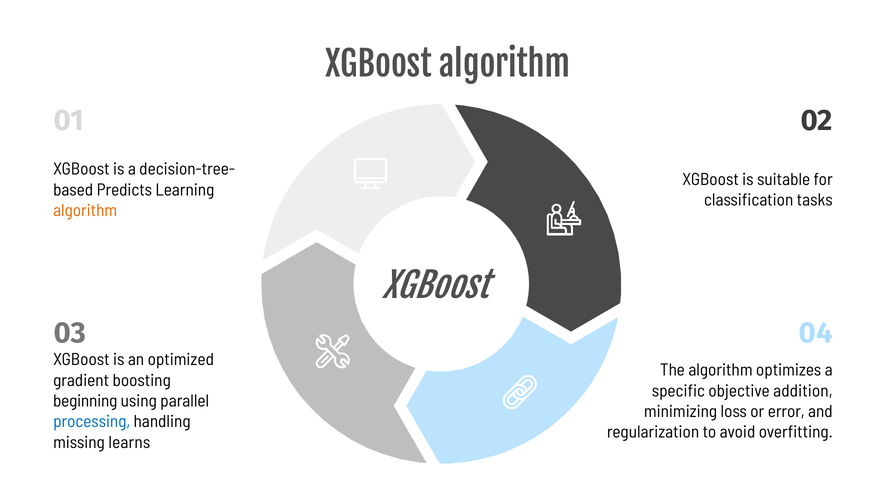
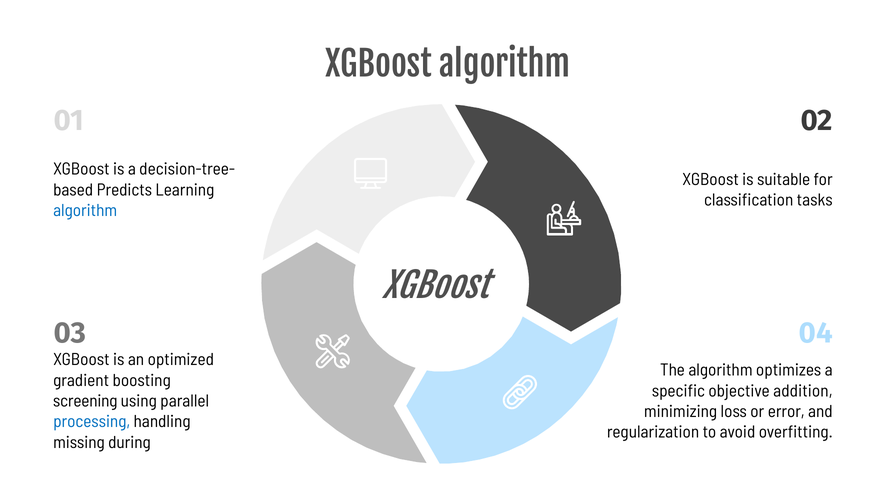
algorithm colour: orange -> blue (85, 211)
beginning: beginning -> screening (85, 401)
learns: learns -> during (129, 443)
